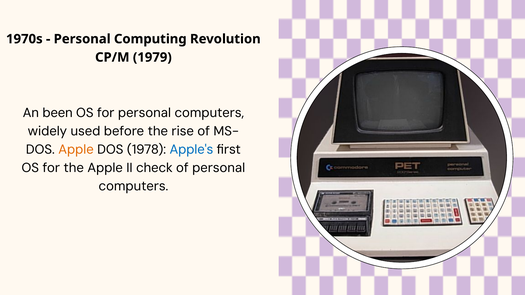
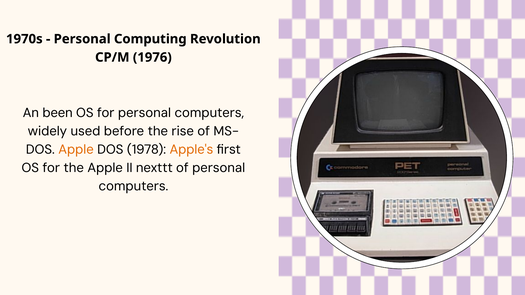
1979: 1979 -> 1976 (152, 57)
Apple's colour: blue -> orange (191, 150)
check: check -> nexttt (154, 168)
